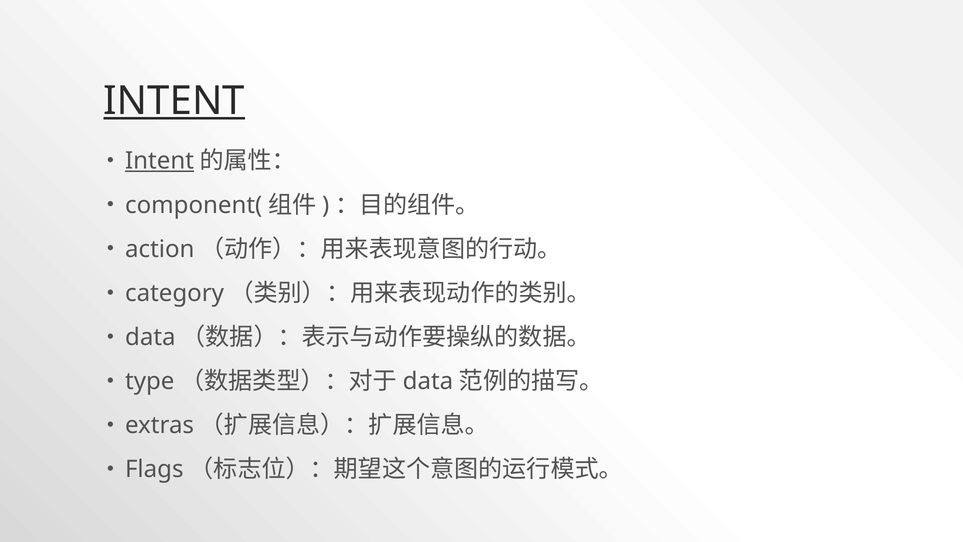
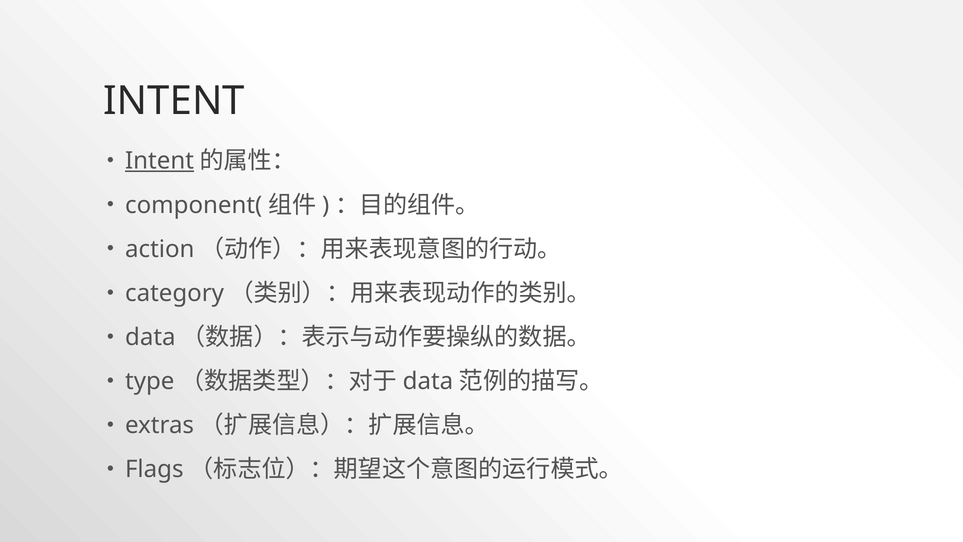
INTENT underline: present -> none (174, 101)
